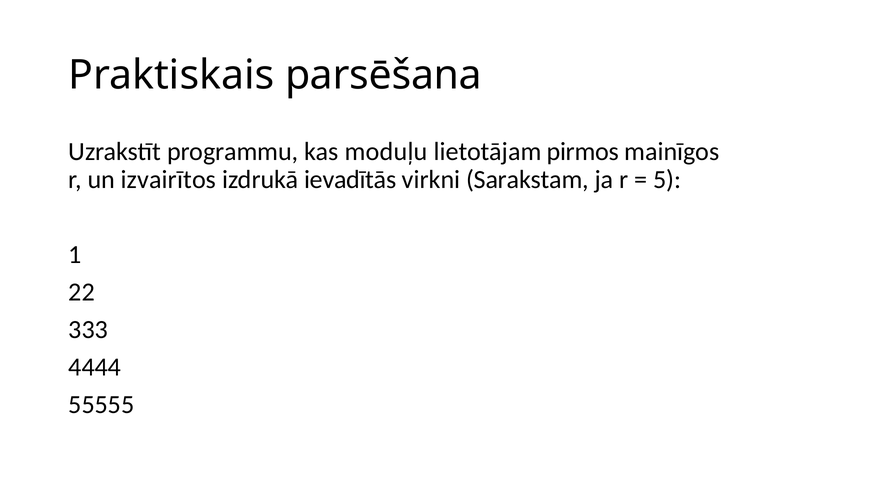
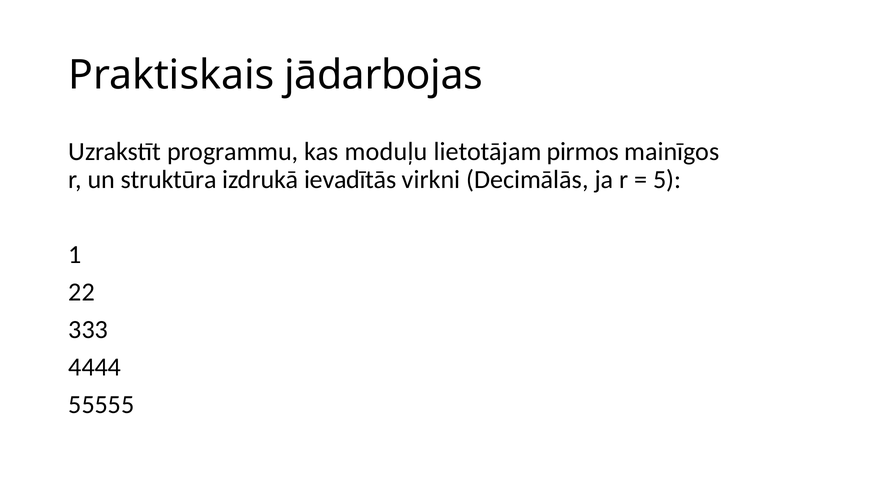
parsēšana: parsēšana -> jādarbojas (384, 75)
izvairītos: izvairītos -> struktūra (169, 180)
Sarakstam: Sarakstam -> Decimālās (527, 180)
